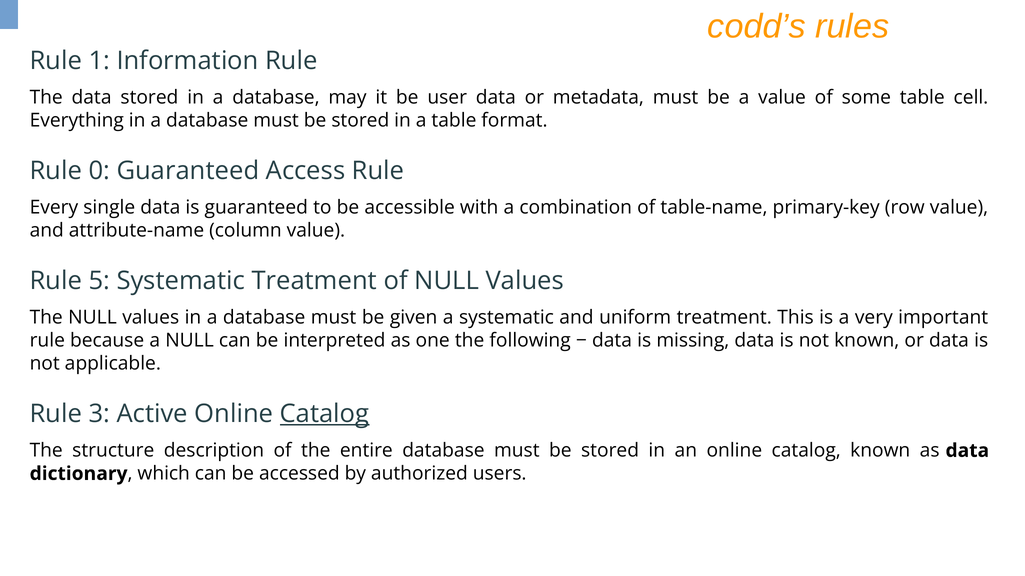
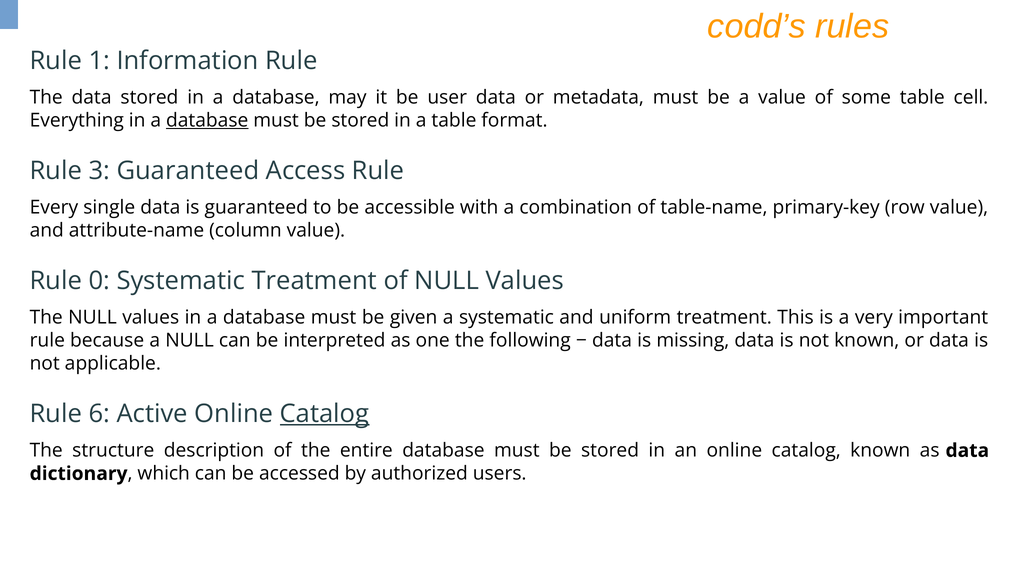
database underline: none -> present (207, 121)
0: 0 -> 3 (99, 171)
5: 5 -> 0 (99, 281)
3: 3 -> 6 (99, 414)
